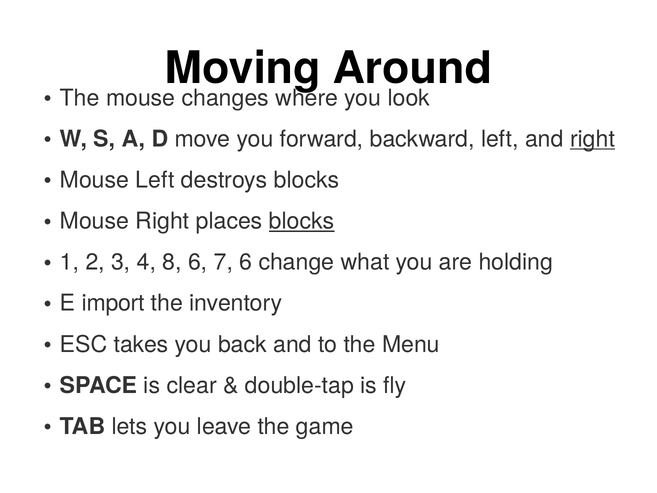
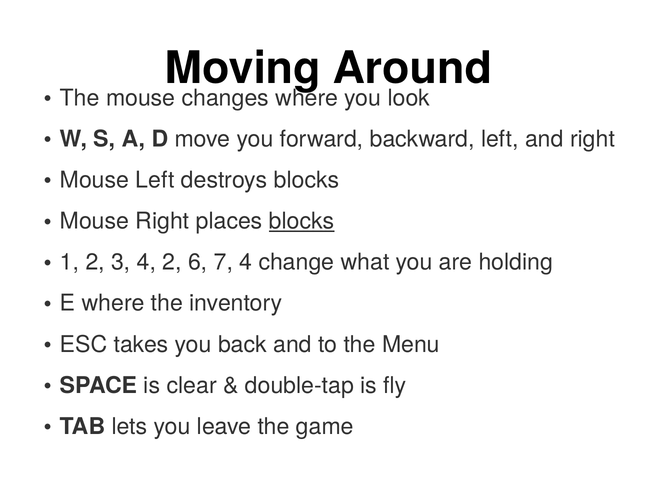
right underline: present -> none (593, 139)
4 8: 8 -> 2 (172, 262)
7 6: 6 -> 4 (246, 262)
E import: import -> where (113, 303)
